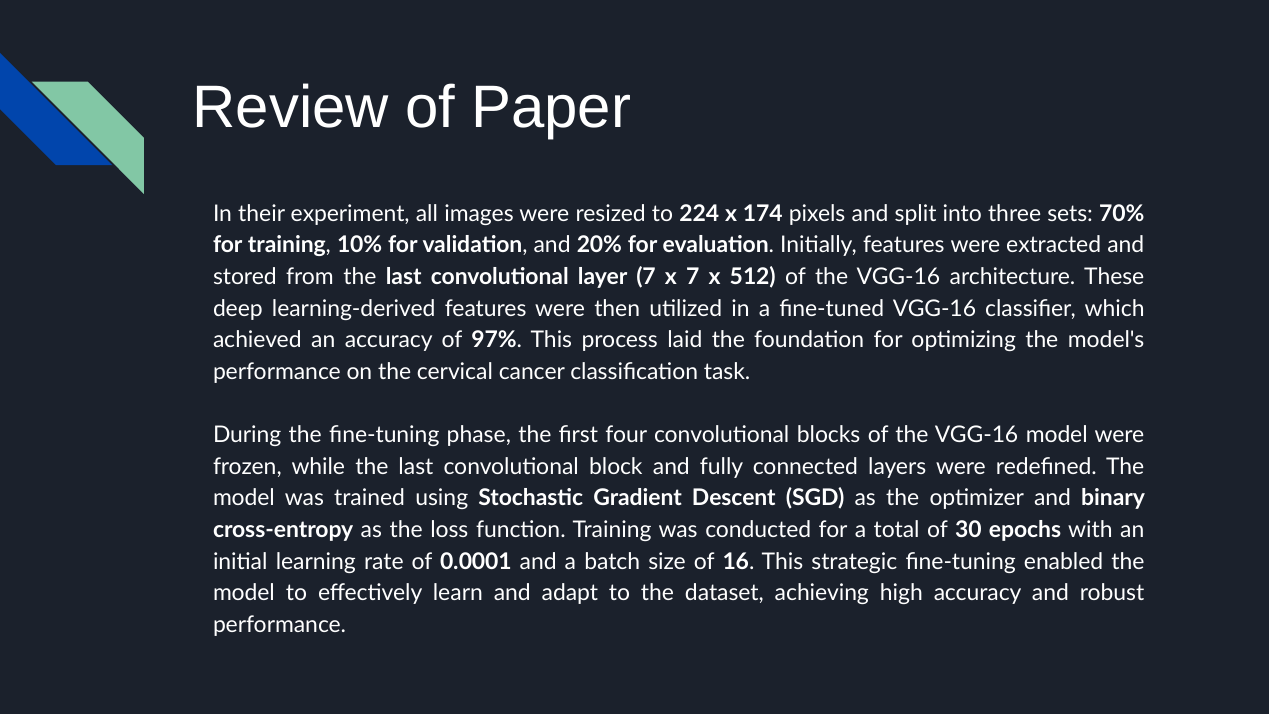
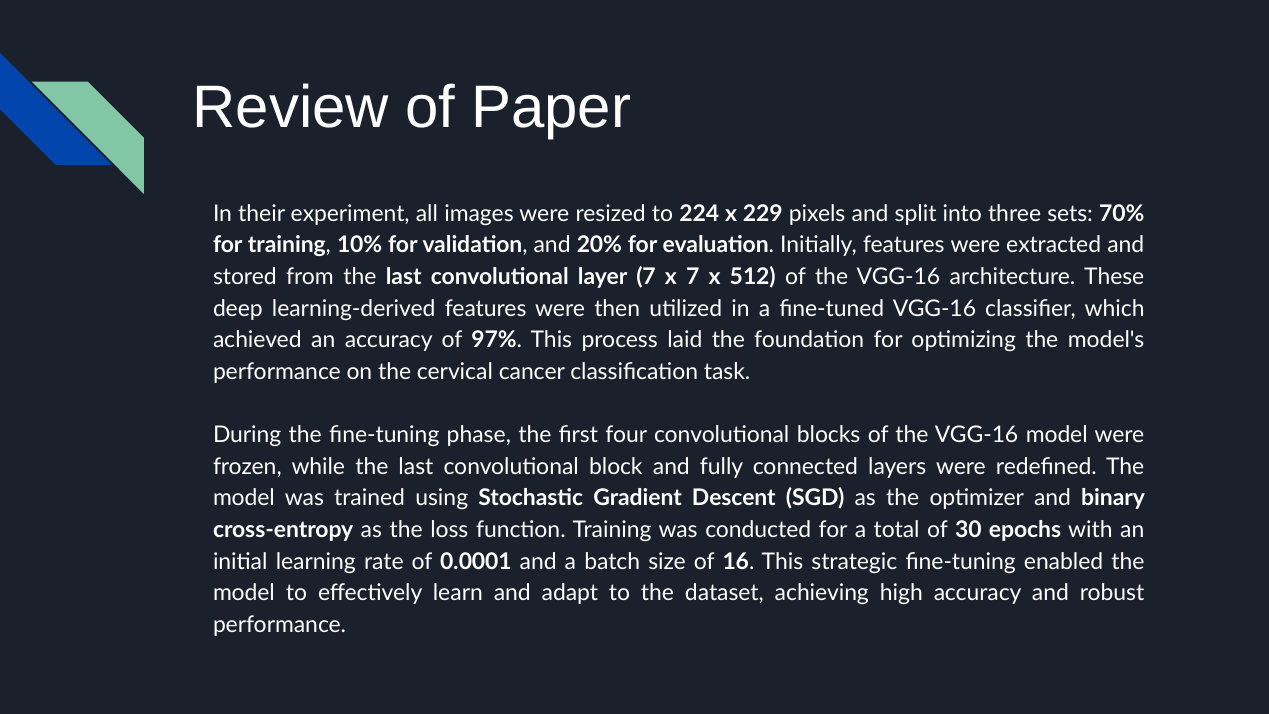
174: 174 -> 229 (763, 214)
